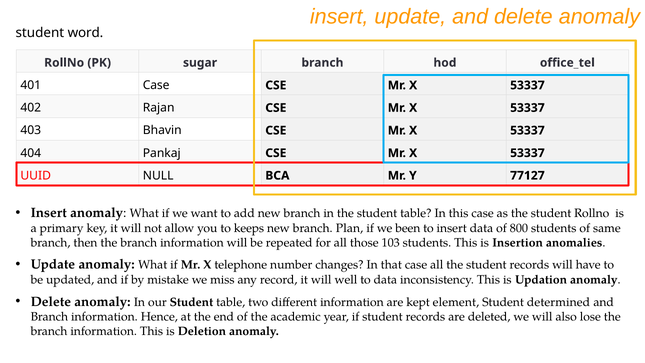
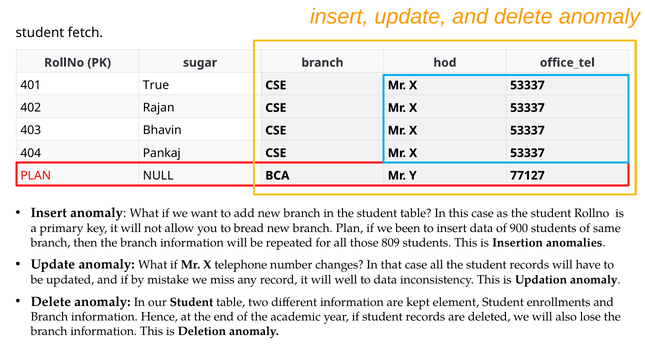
word: word -> fetch (85, 33)
401 Case: Case -> True (156, 85)
UUID: UUID -> PLAN (36, 176)
keeps: keeps -> bread (249, 228)
800: 800 -> 900 (519, 228)
103: 103 -> 809 (391, 242)
determined: determined -> enrollments (559, 302)
